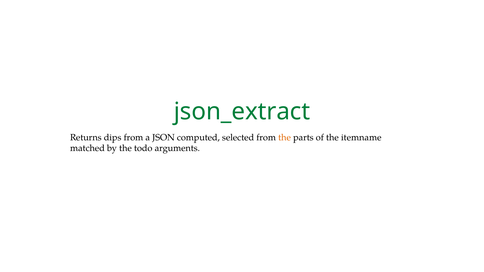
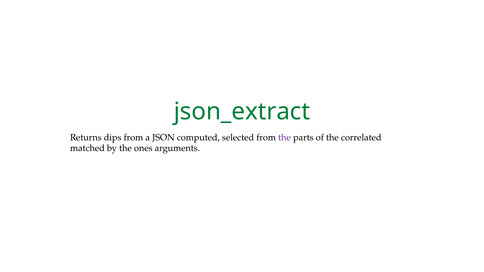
the colour: orange -> purple (285, 138)
itemname: itemname -> correlated (361, 138)
todo: todo -> ones (143, 148)
